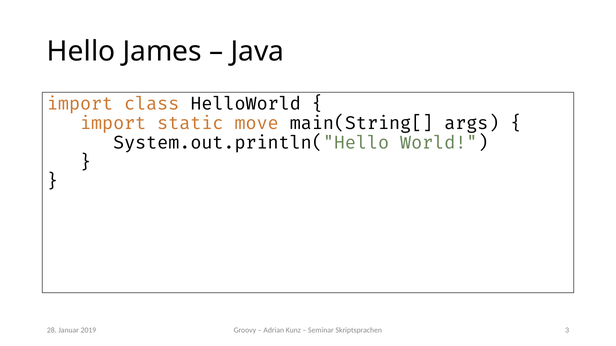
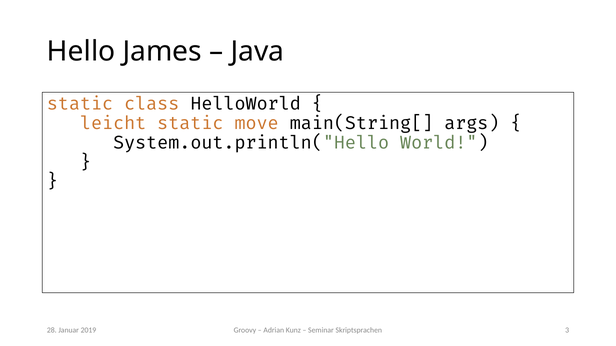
import: import -> static (80, 104)
import: import -> leicht (113, 124)
